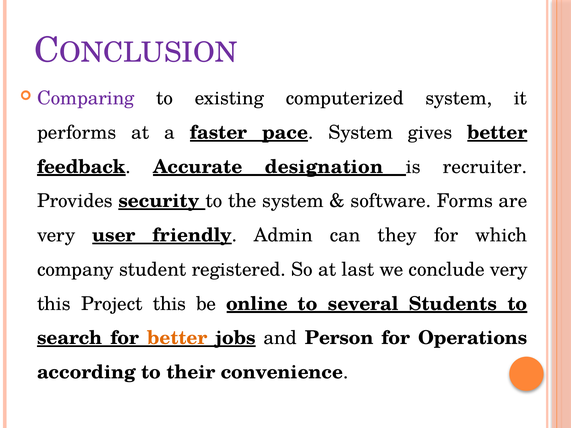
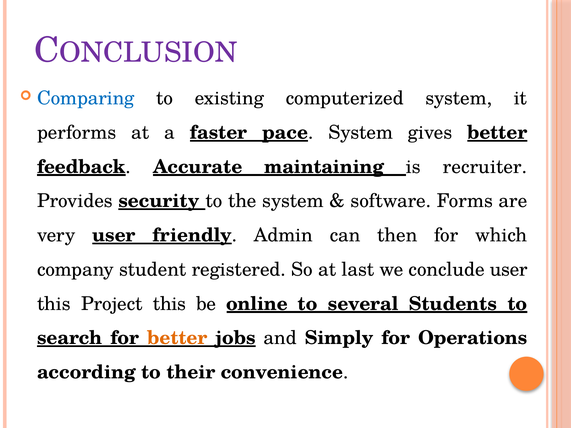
Comparing colour: purple -> blue (86, 98)
designation: designation -> maintaining (324, 167)
they: they -> then (397, 235)
conclude very: very -> user (509, 270)
Person: Person -> Simply (339, 338)
